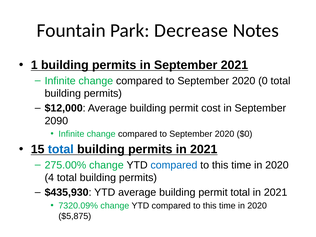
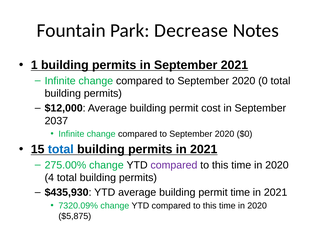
2090: 2090 -> 2037 (56, 121)
compared colour: blue -> purple (174, 165)
permit total: total -> time (240, 192)
